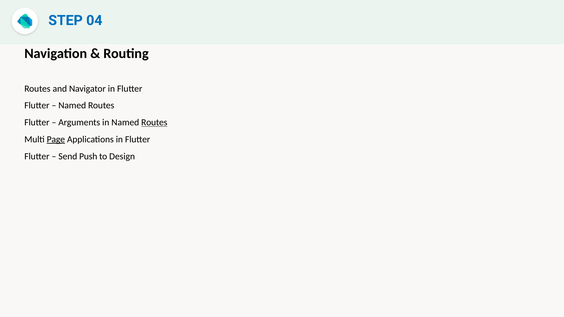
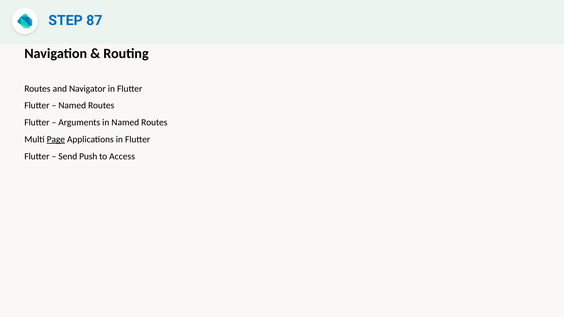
04: 04 -> 87 (94, 20)
Routes underline: present -> none (154, 123)
Design: Design -> Access (122, 156)
